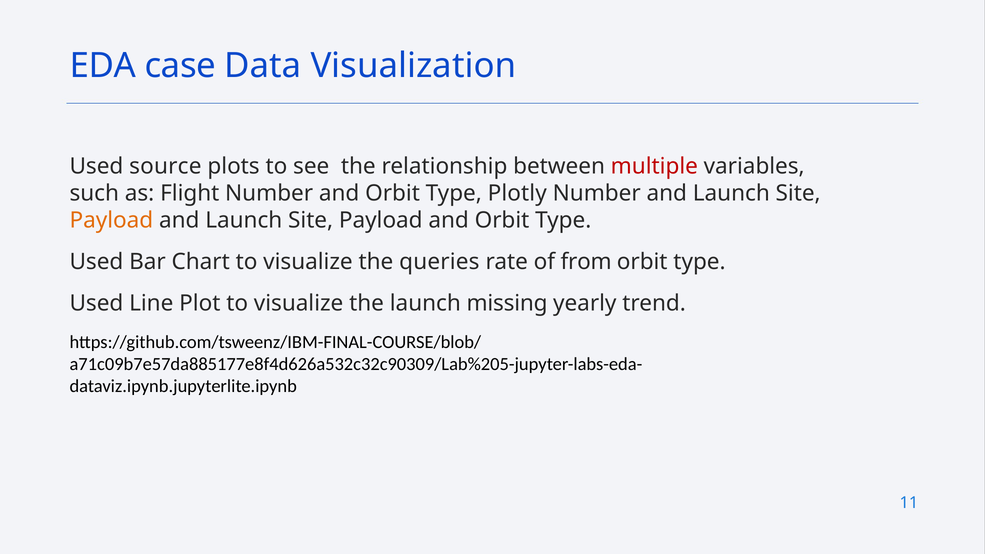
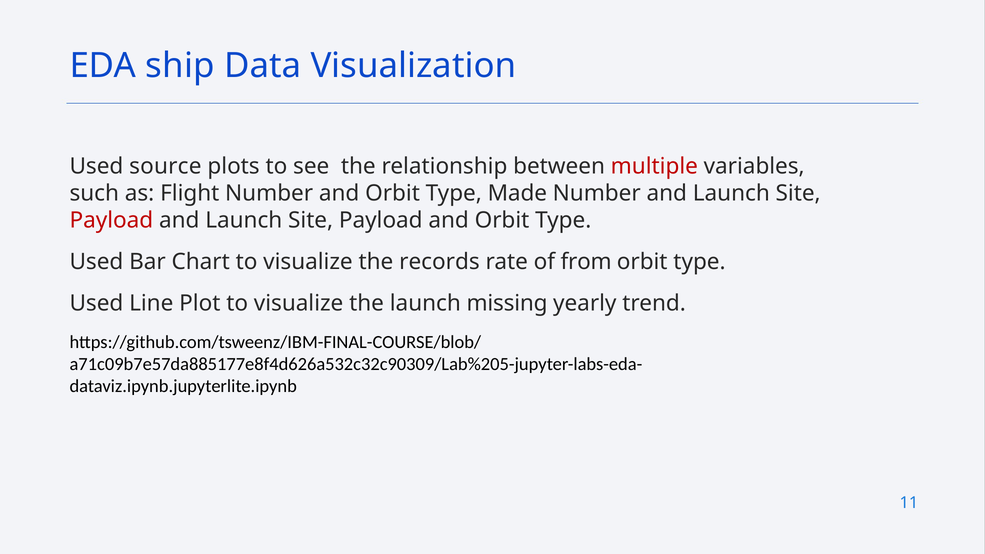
case: case -> ship (180, 66)
Plotly: Plotly -> Made (517, 193)
Payload colour: orange -> red (111, 220)
queries: queries -> records (439, 262)
